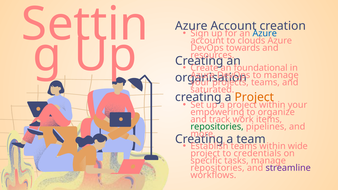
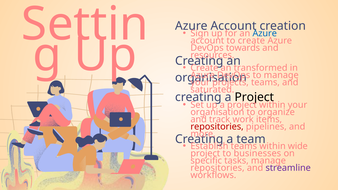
to clouds: clouds -> create (251, 41)
foundational: foundational -> transformed (261, 68)
Project colour: orange -> black (254, 97)
empowering: empowering -> organisation (217, 112)
repositories colour: green -> red (217, 127)
credentials: credentials -> businesses (257, 153)
